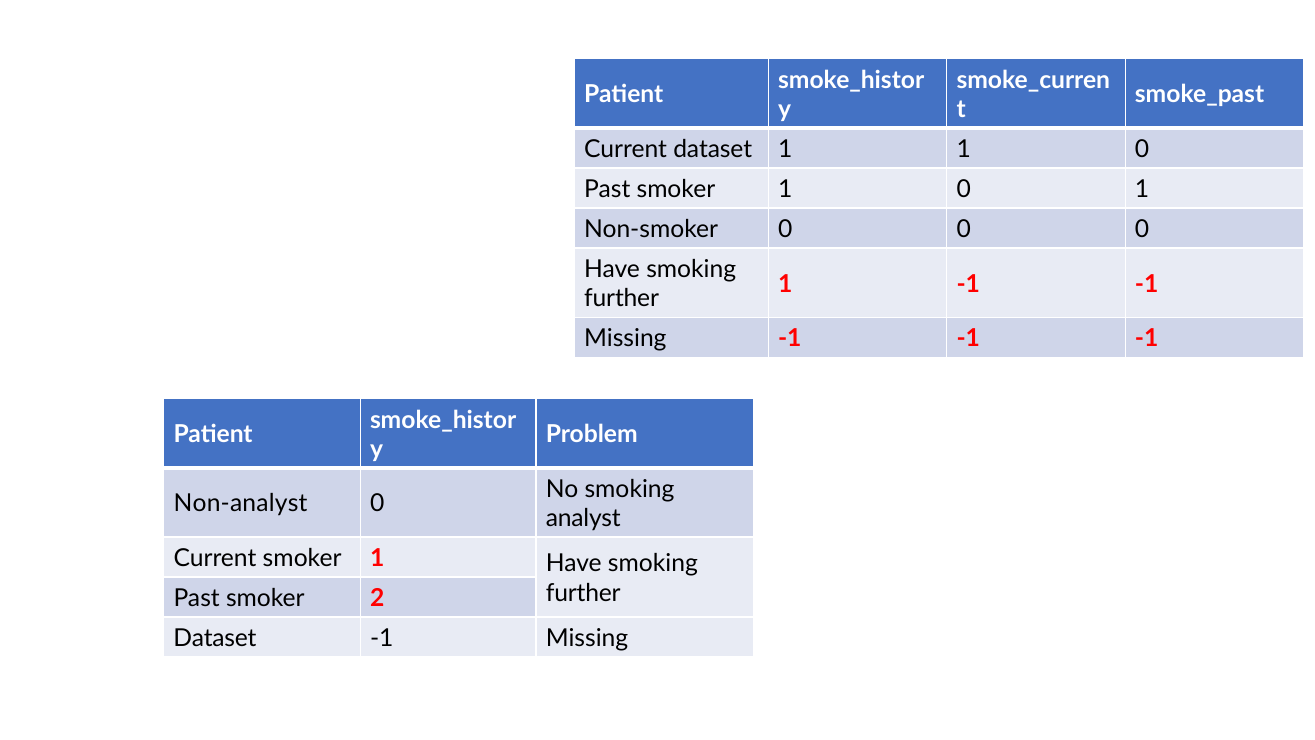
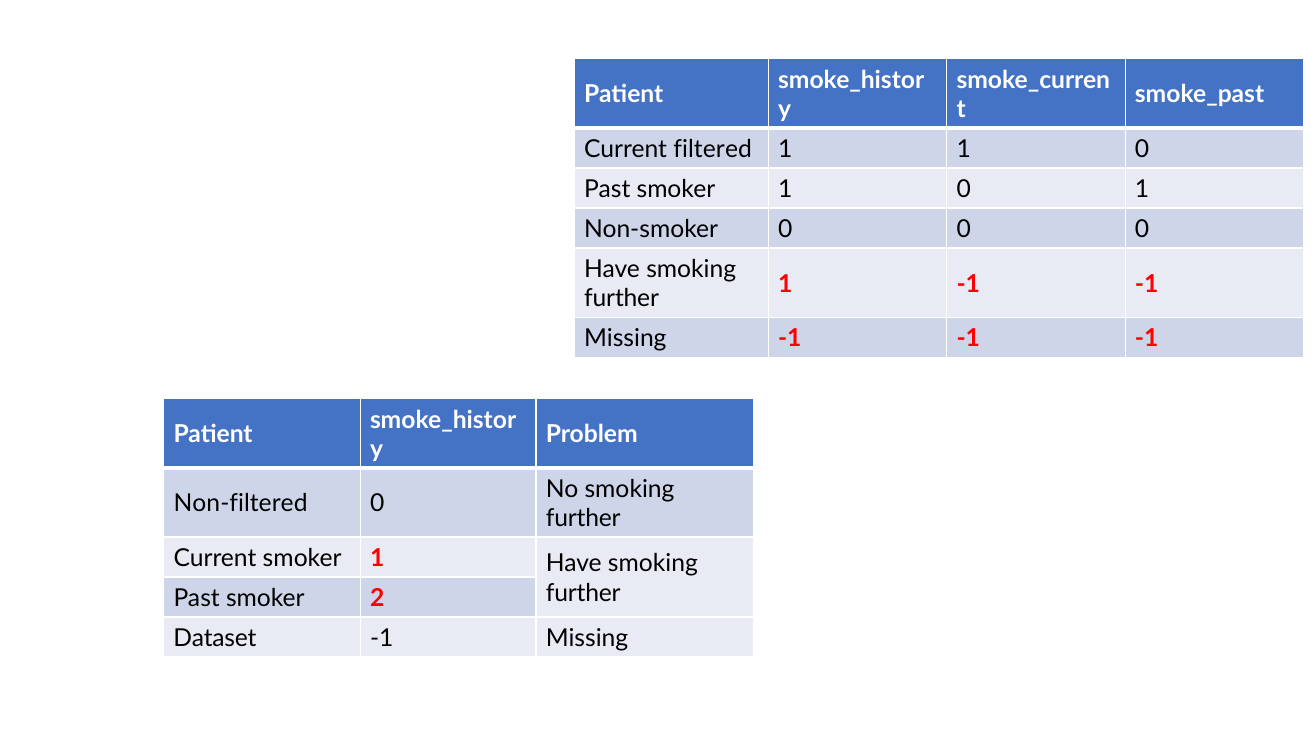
Current dataset: dataset -> filtered (713, 149)
Non-analyst: Non-analyst -> Non-filtered (241, 504)
analyst: analyst -> further (583, 518)
